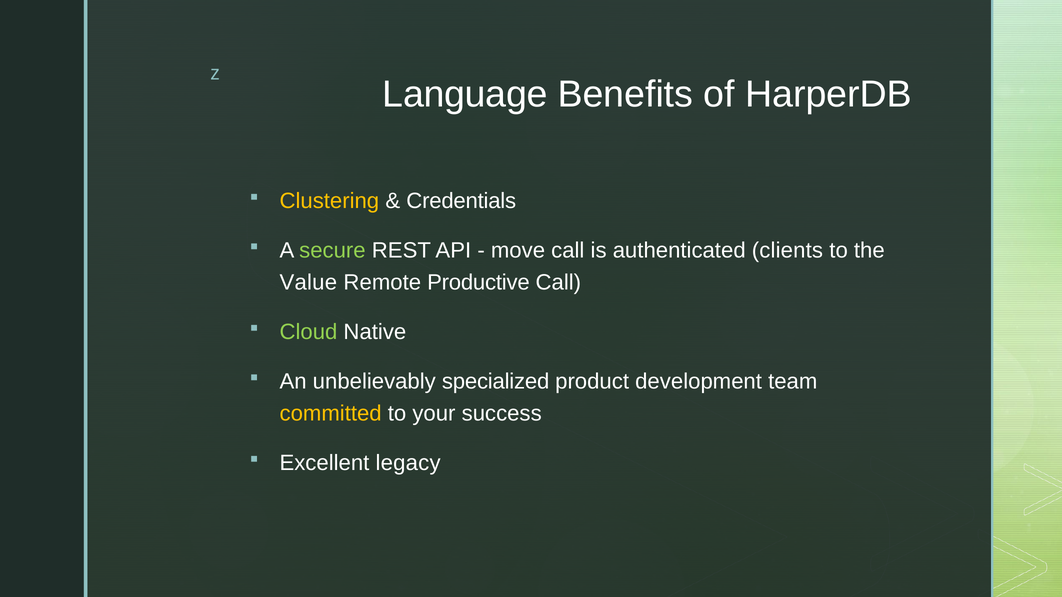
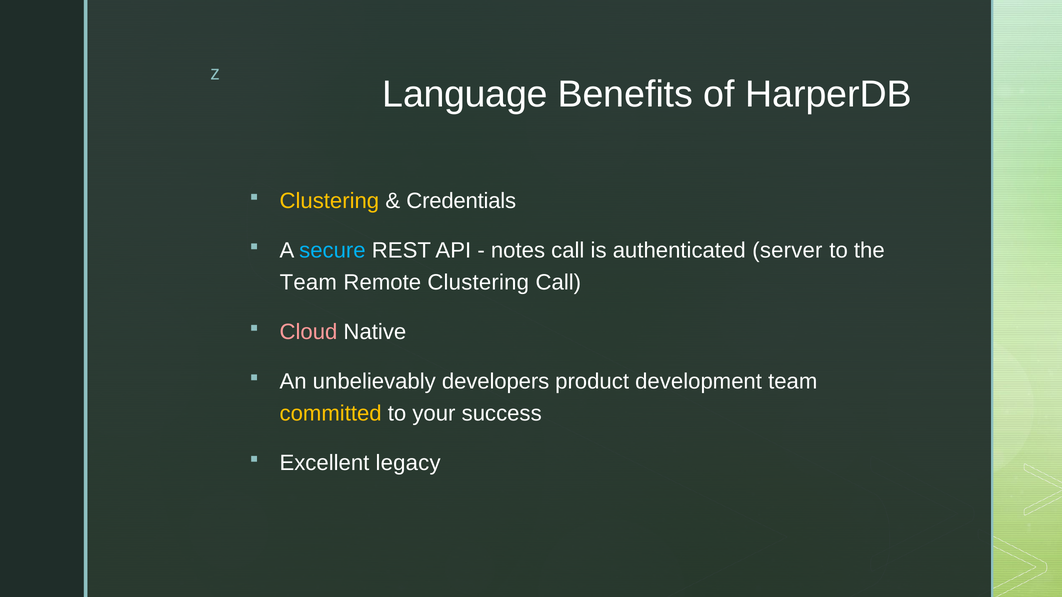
secure colour: light green -> light blue (332, 251)
move: move -> notes (518, 251)
clients: clients -> server (787, 251)
Value: Value -> Team (308, 283)
Remote Productive: Productive -> Clustering (478, 283)
Cloud colour: light green -> pink (308, 332)
specialized: specialized -> developers (496, 382)
